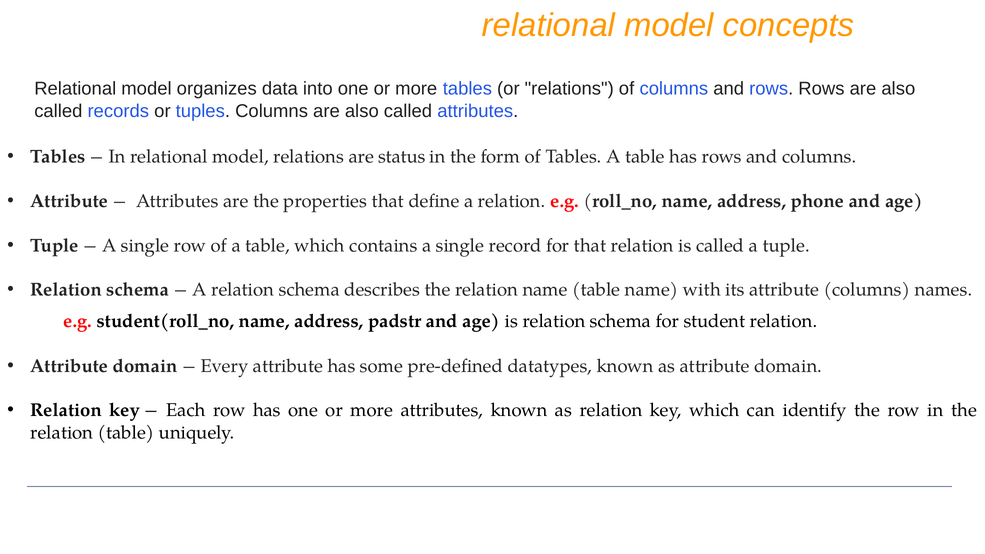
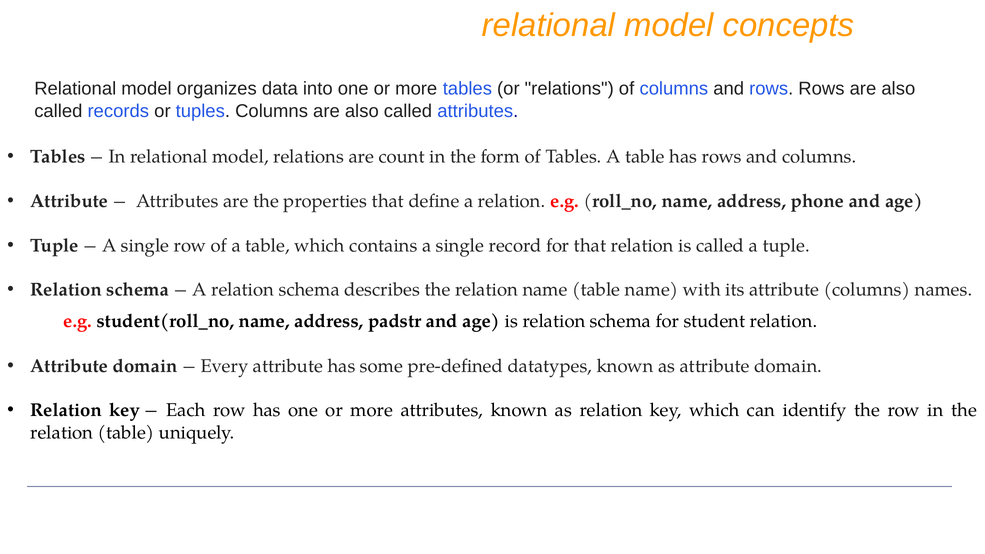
status: status -> count (402, 157)
